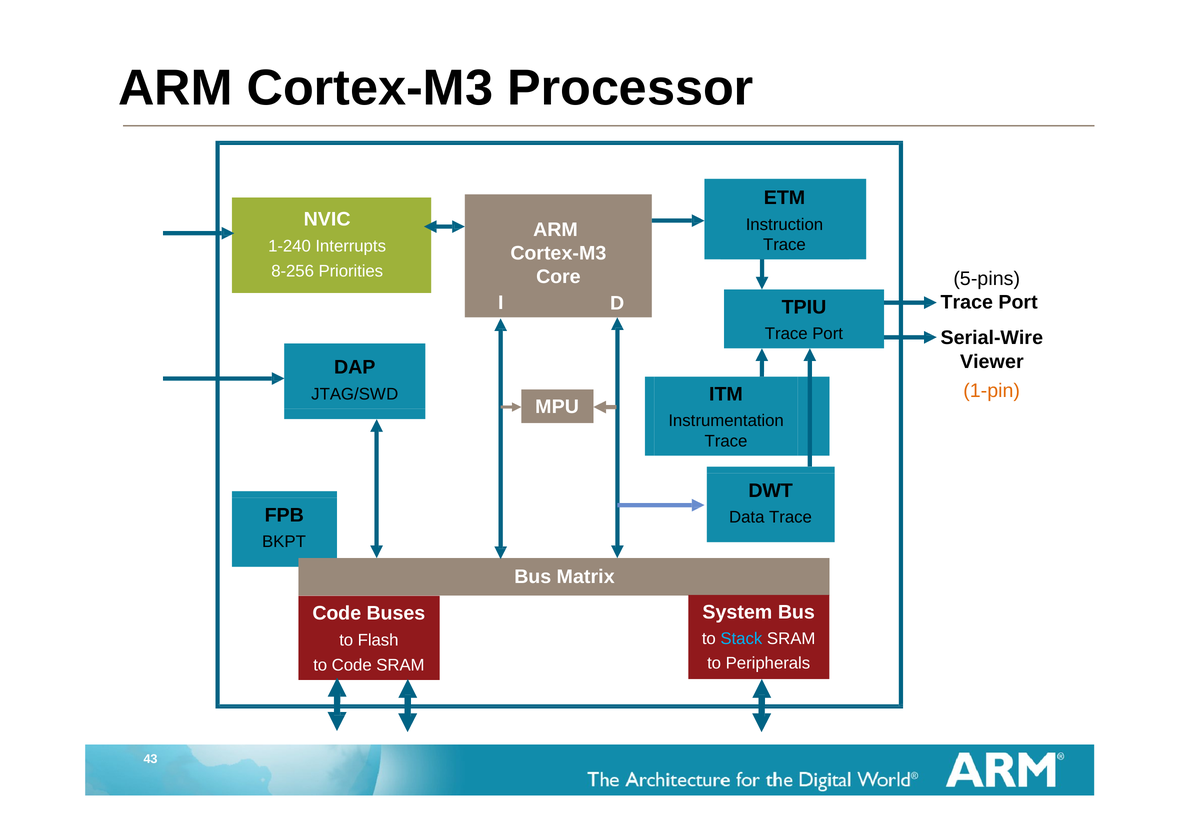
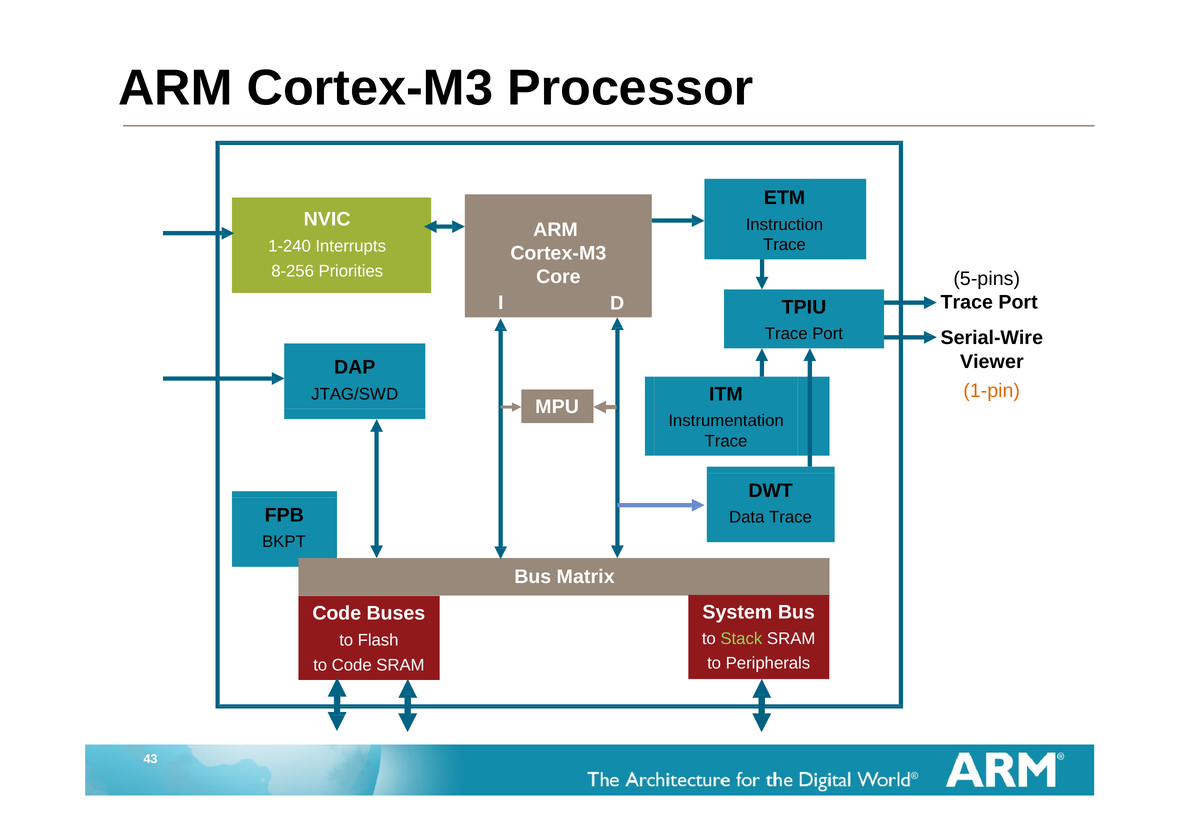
Stack colour: light blue -> light green (741, 638)
